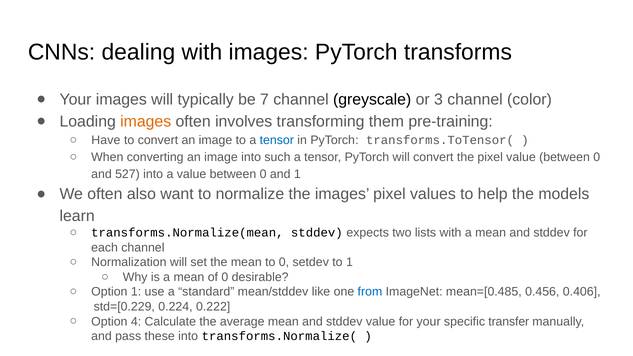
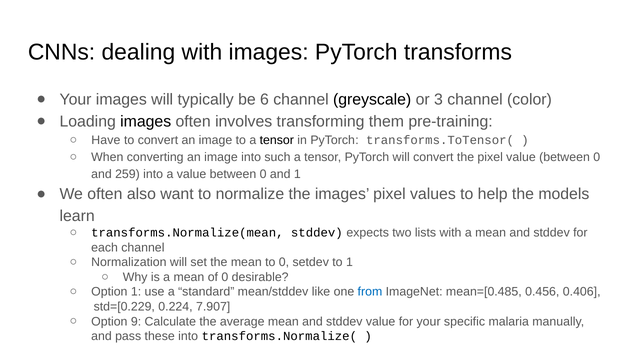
7: 7 -> 6 (265, 100)
images colour: orange -> black (146, 121)
tensor colour: blue -> black (277, 140)
527: 527 -> 259 (127, 174)
0.222: 0.222 -> 7.907 (213, 307)
4: 4 -> 9 (136, 322)
transfer: transfer -> malaria (509, 322)
